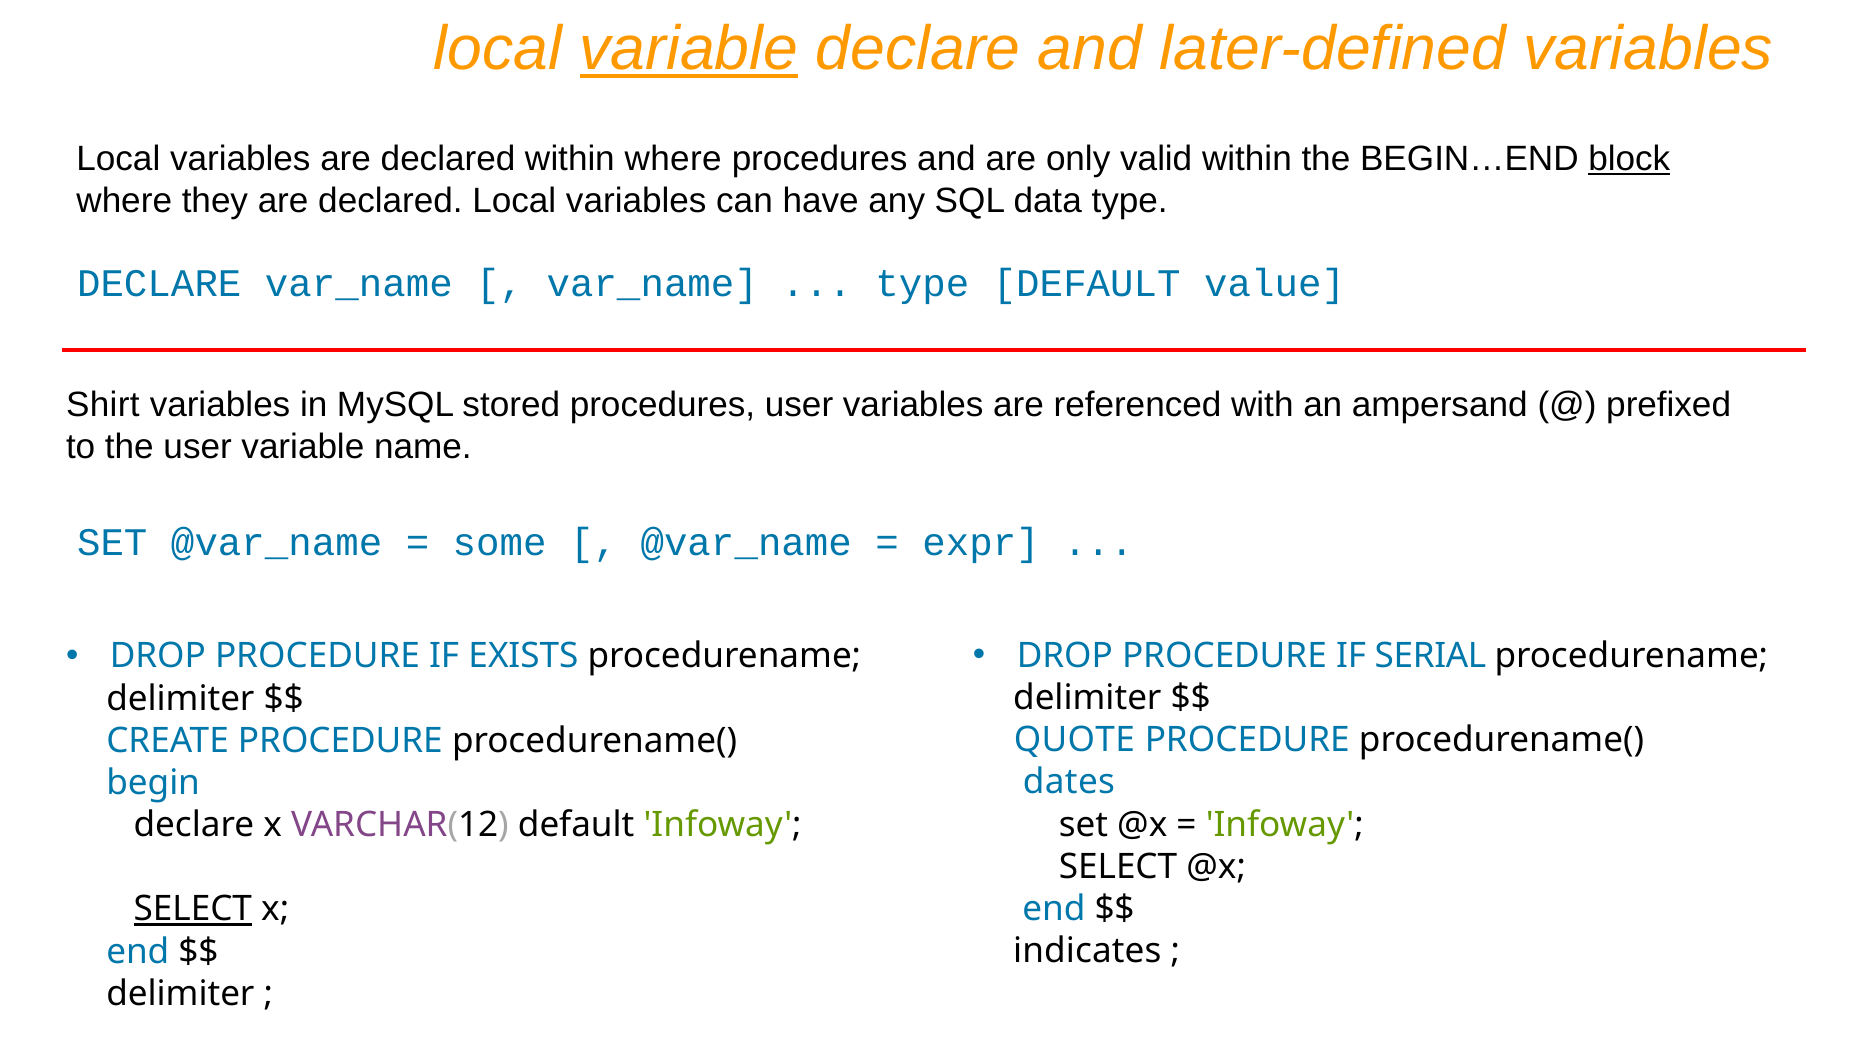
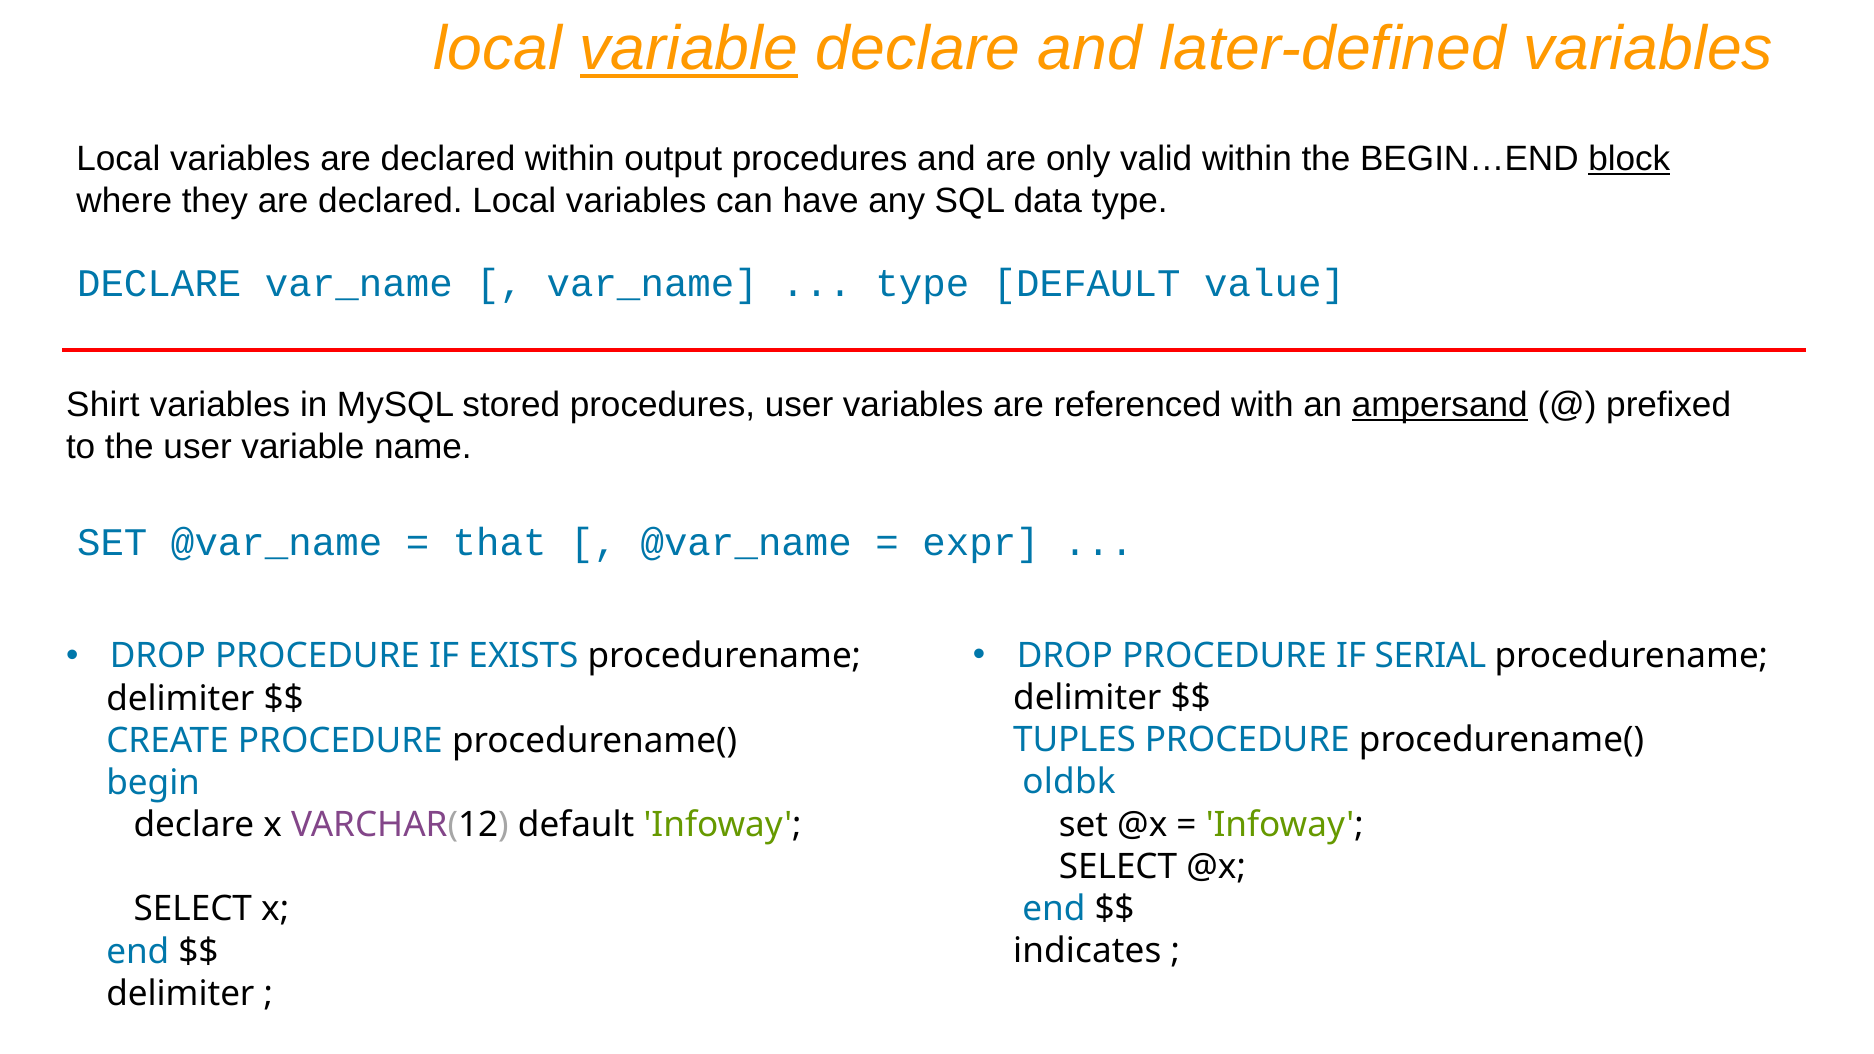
within where: where -> output (673, 159)
ampersand underline: none -> present (1440, 405)
some: some -> that (500, 543)
QUOTE: QUOTE -> TUPLES (1075, 740)
dates: dates -> oldbk (1069, 782)
SELECT underline: present -> none (193, 909)
